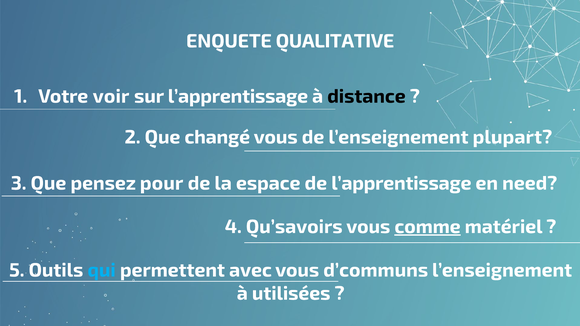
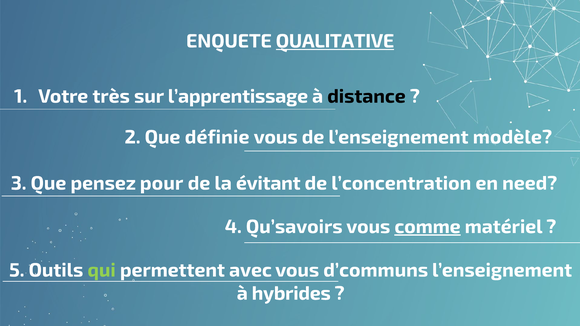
QUALITATIVE underline: none -> present (335, 41)
voir: voir -> très (111, 96)
changé: changé -> définie (217, 137)
plupart: plupart -> modèle (512, 137)
espace: espace -> évitant (268, 183)
de l’apprentissage: l’apprentissage -> l’concentration (401, 183)
qui colour: light blue -> light green (102, 270)
utilisées: utilisées -> hybrides (291, 294)
